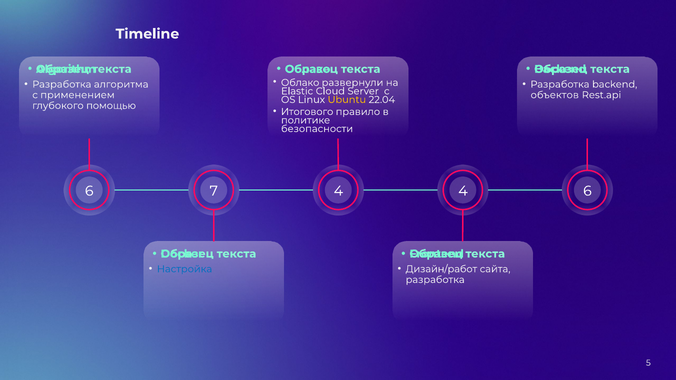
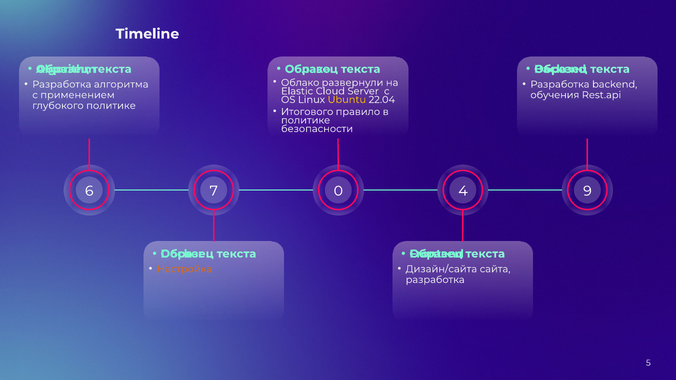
объектов: объектов -> обучения (555, 95)
глубокого помощью: помощью -> политике (111, 106)
6 4: 4 -> 0 (338, 191)
4 6: 6 -> 9 (587, 191)
Настройка colour: blue -> orange (185, 269)
Дизайн/работ: Дизайн/работ -> Дизайн/сайта (441, 269)
